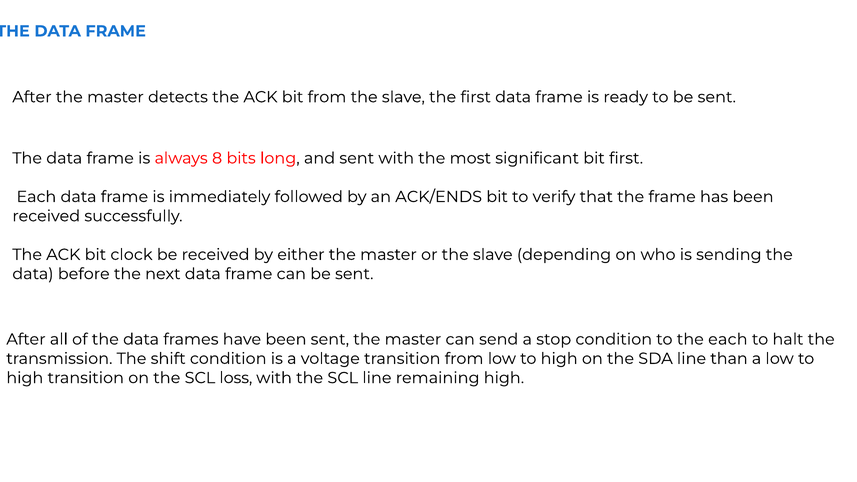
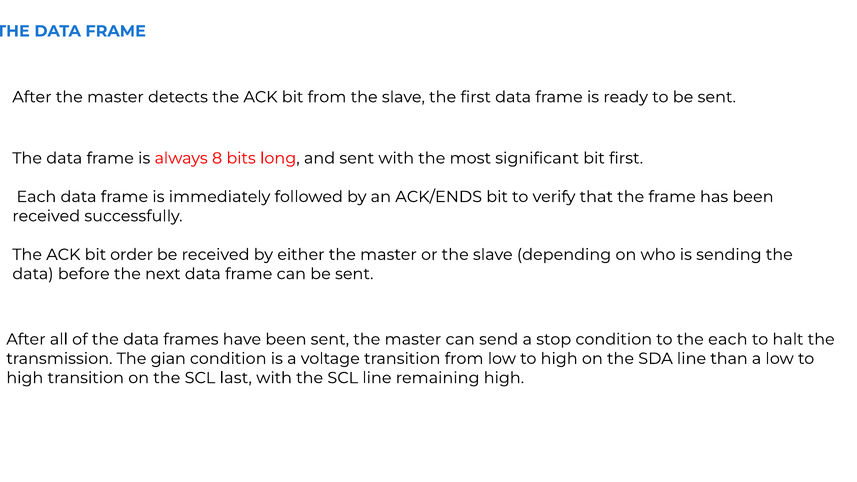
clock: clock -> order (132, 255)
shift: shift -> gian (168, 359)
loss: loss -> last (236, 378)
